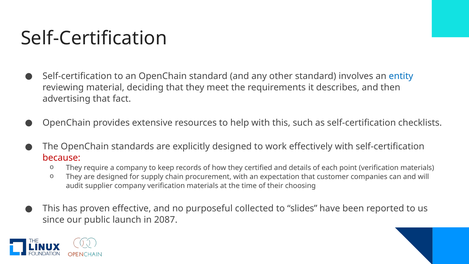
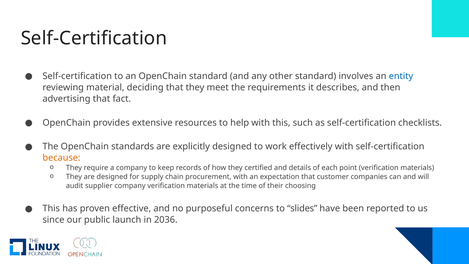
because colour: red -> orange (61, 158)
collected: collected -> concerns (254, 208)
2087: 2087 -> 2036 (166, 220)
